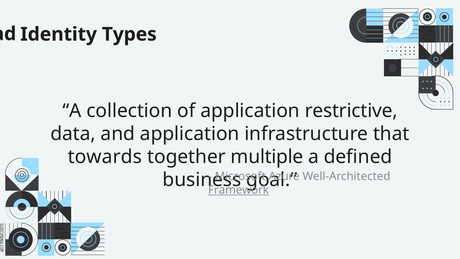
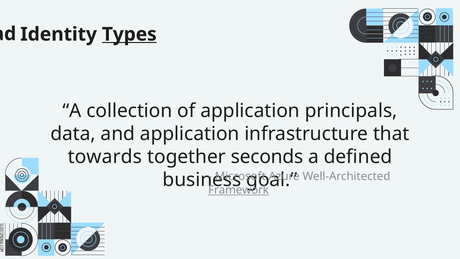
Types underline: none -> present (129, 34)
restrictive: restrictive -> principals (351, 111)
multiple: multiple -> seconds (267, 157)
